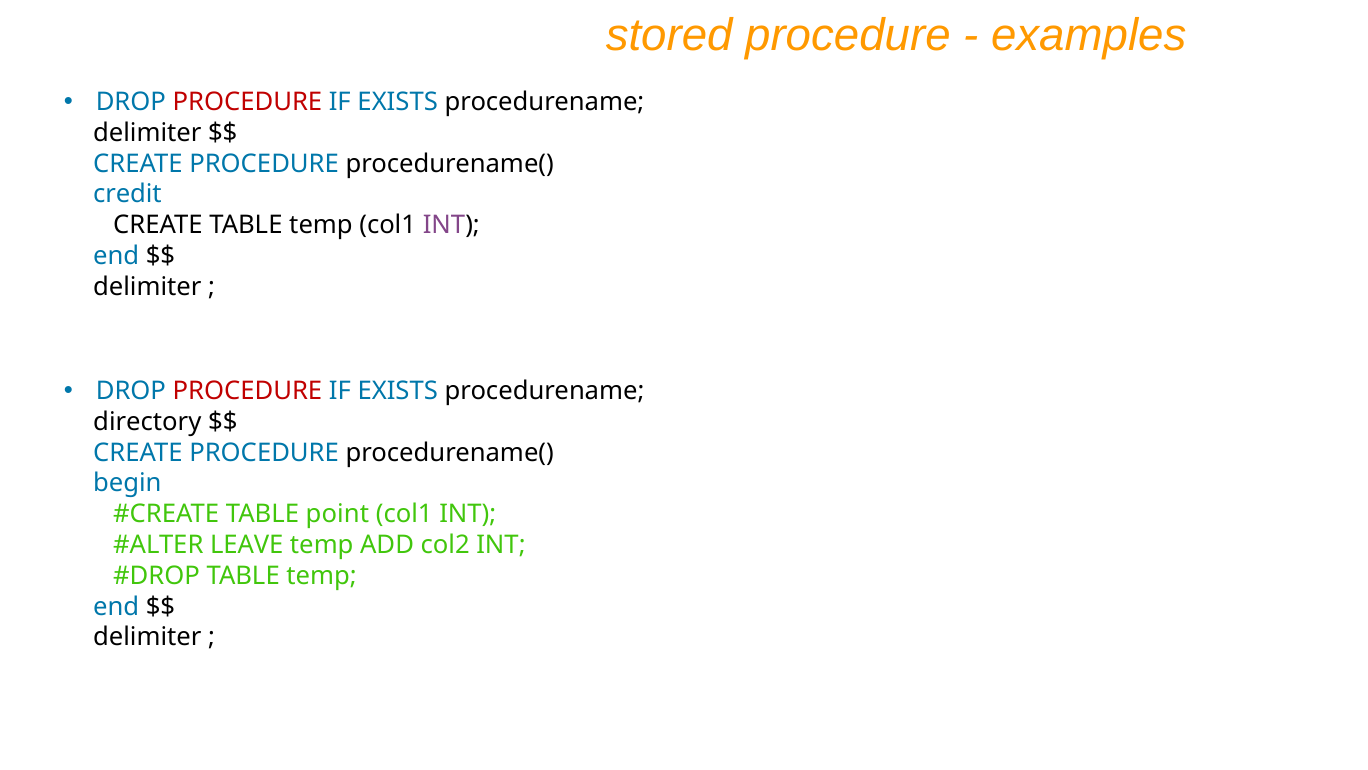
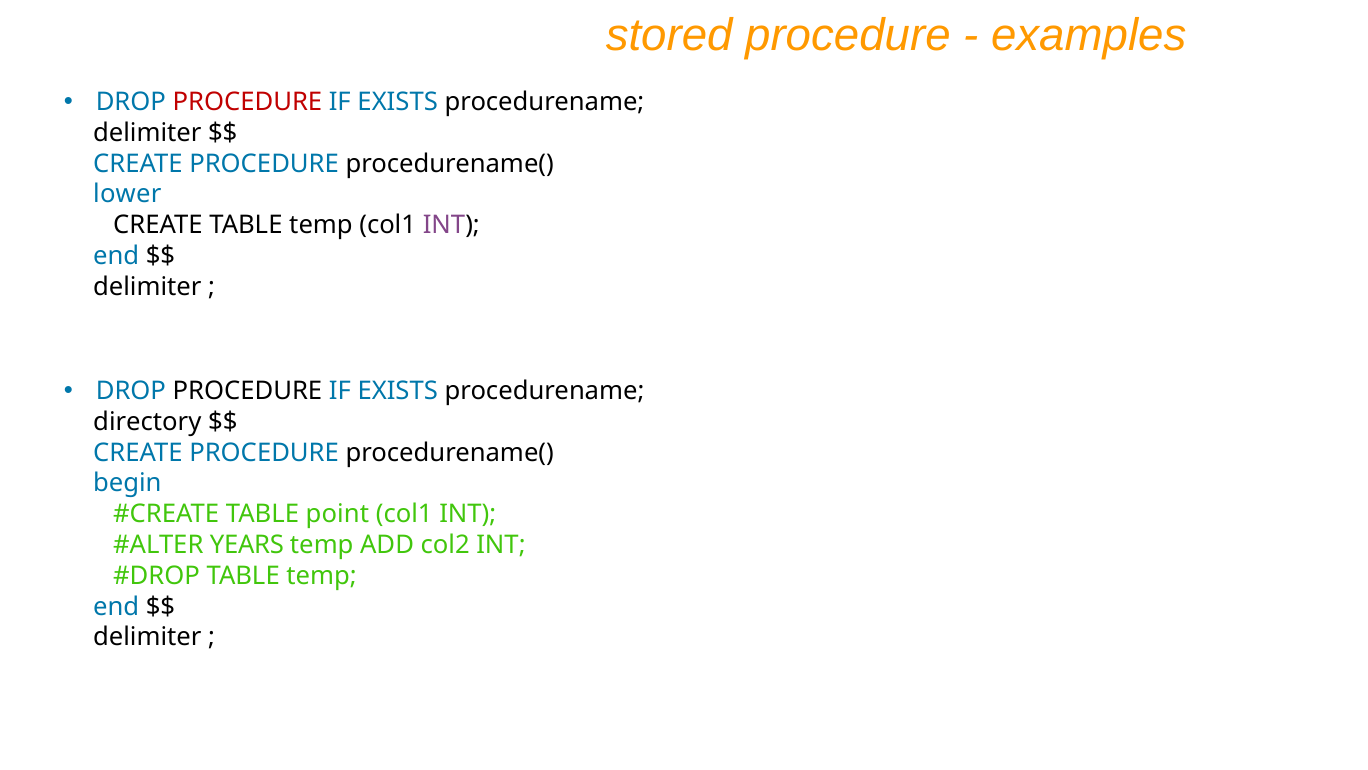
credit: credit -> lower (127, 194)
PROCEDURE colour: red -> black (247, 391)
LEAVE: LEAVE -> YEARS (247, 545)
